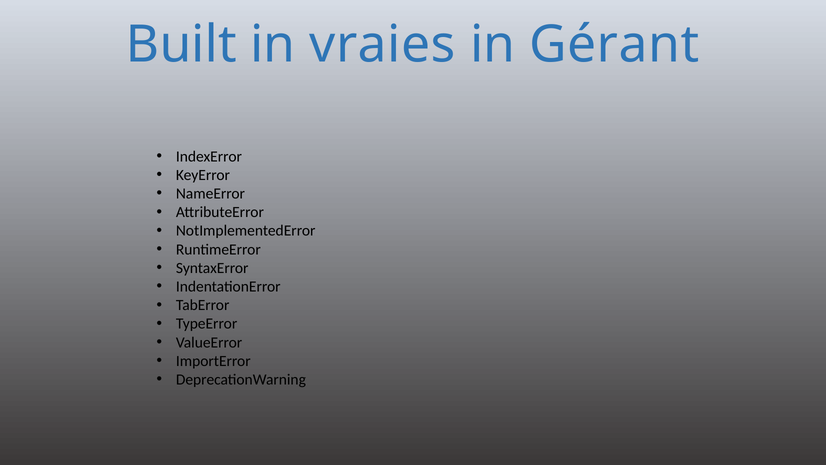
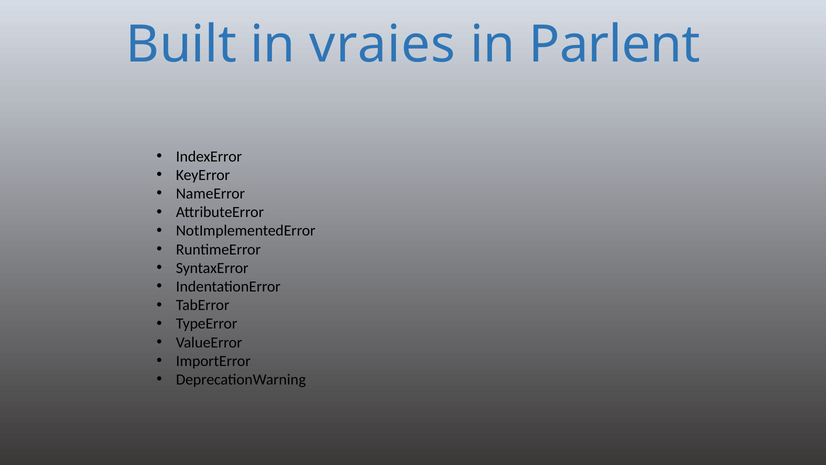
Gérant: Gérant -> Parlent (615, 45)
